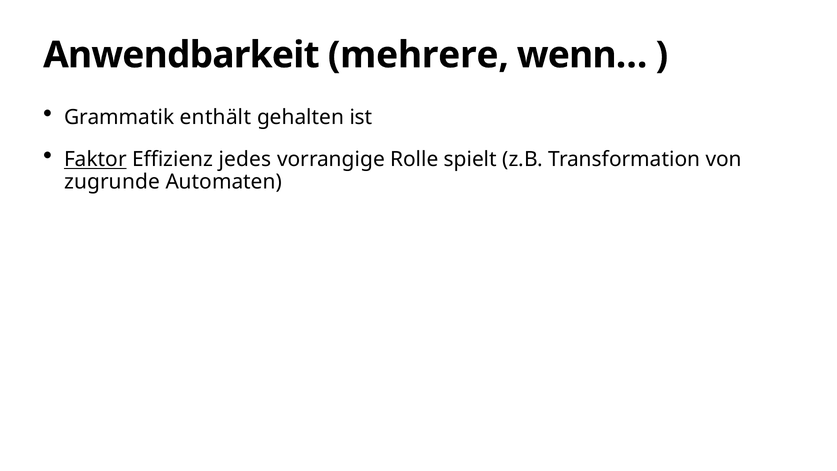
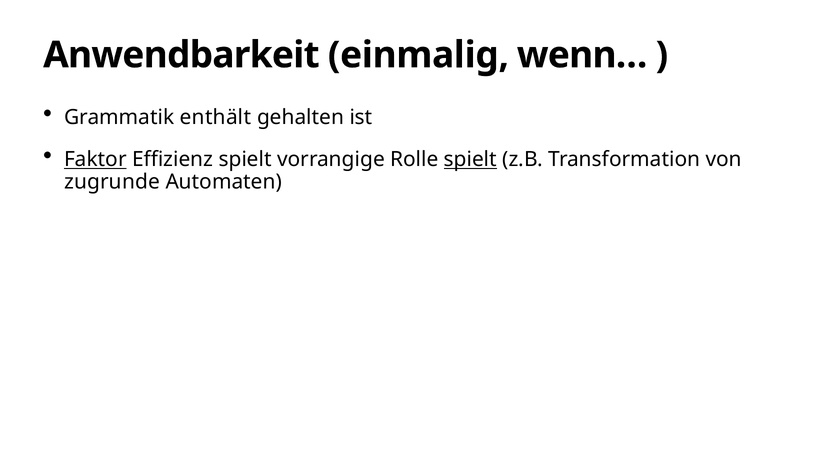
mehrere: mehrere -> einmalig (418, 55)
Effizienz jedes: jedes -> spielt (245, 159)
spielt underline: none -> present (470, 159)
